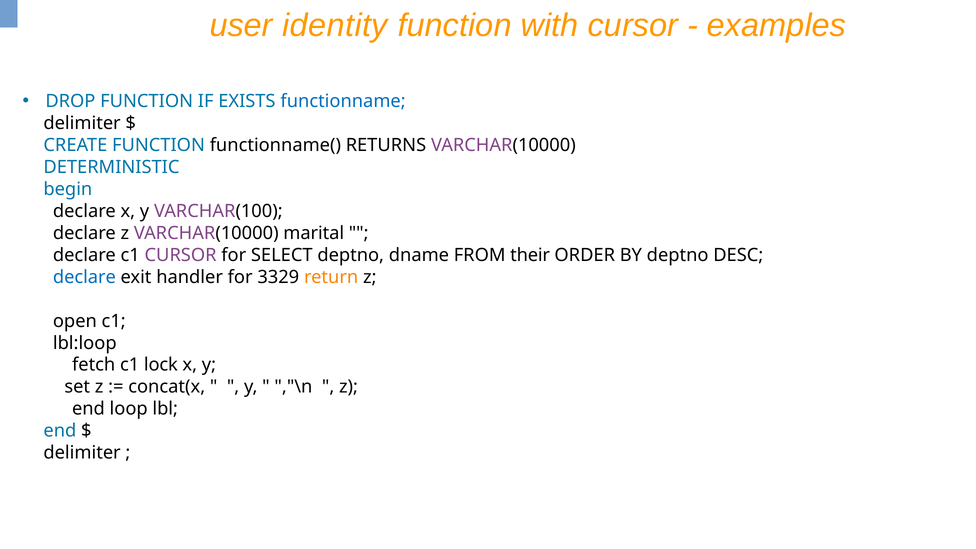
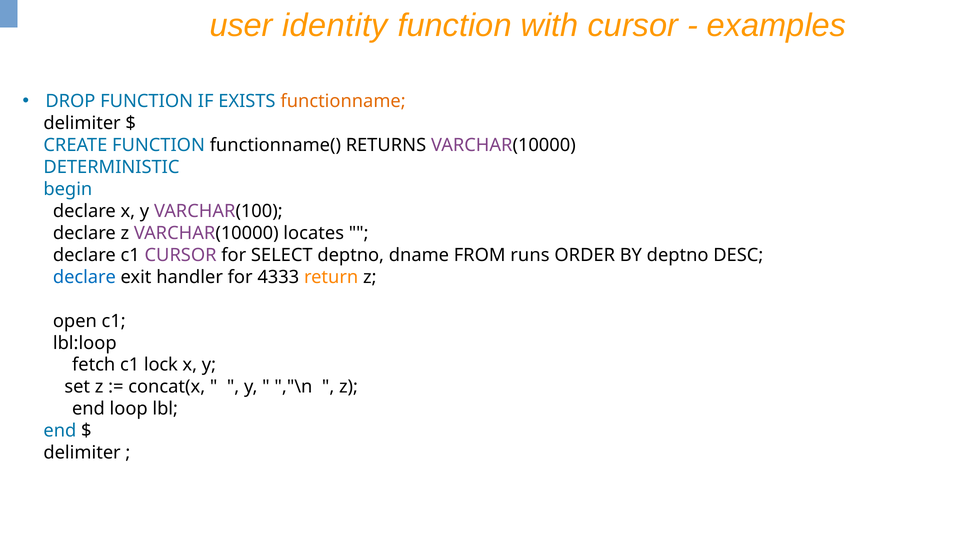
functionname colour: blue -> orange (343, 101)
marital: marital -> locates (314, 233)
their: their -> runs (530, 255)
3329: 3329 -> 4333 (278, 277)
